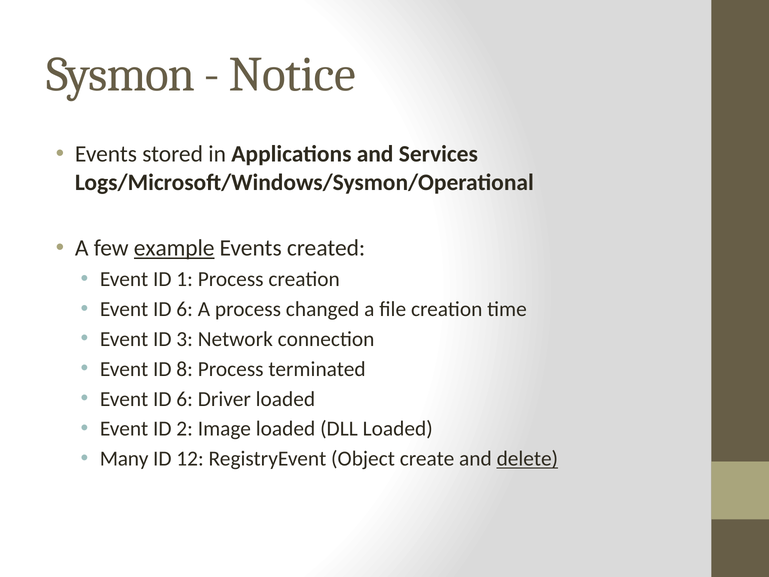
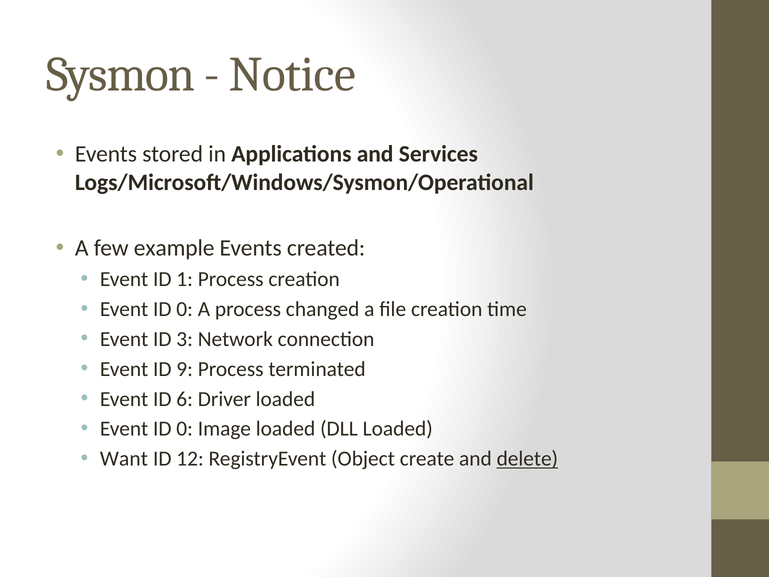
example underline: present -> none (174, 248)
6: 6 -> 0 (185, 309)
8: 8 -> 9 (185, 369)
2: 2 -> 0 (185, 429)
Many: Many -> Want (124, 459)
